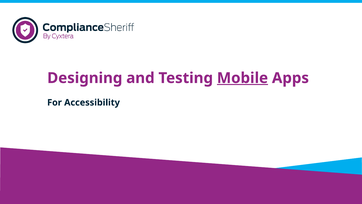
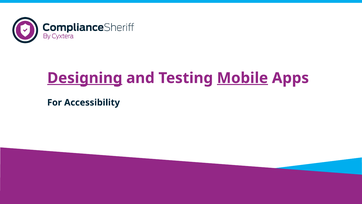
Designing underline: none -> present (85, 78)
